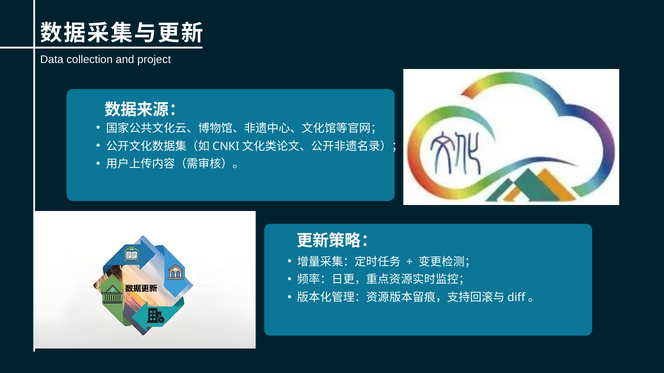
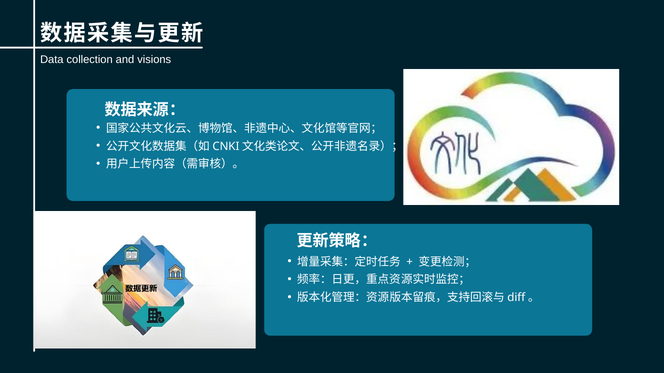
project: project -> visions (154, 60)
